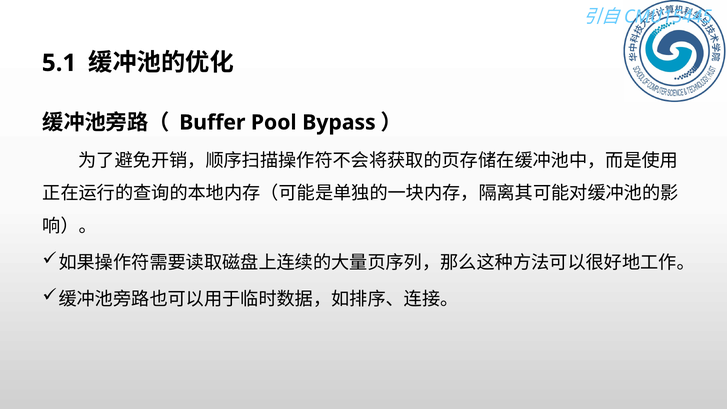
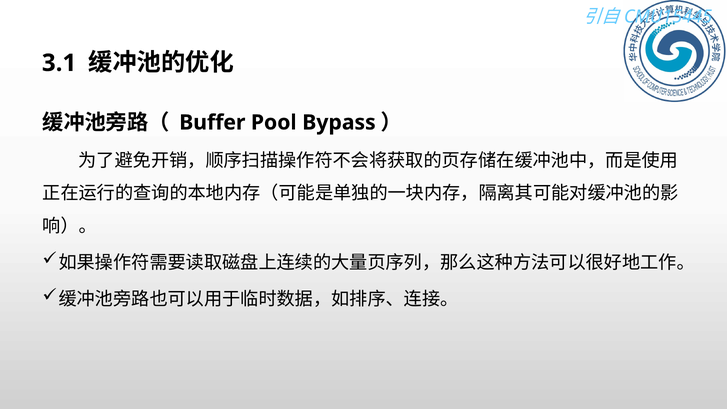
5.1: 5.1 -> 3.1 (59, 63)
